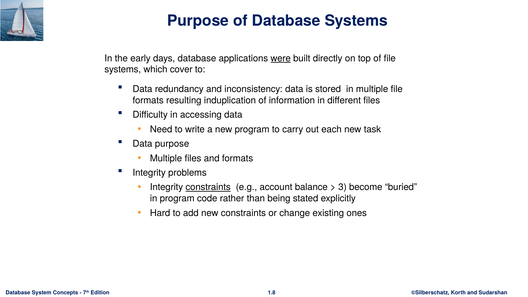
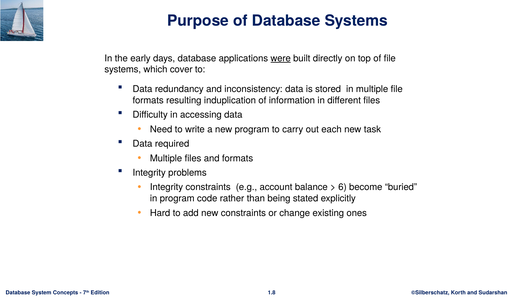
Data purpose: purpose -> required (172, 144)
constraints underline: present -> none (208, 187)
3: 3 -> 6 (342, 187)
